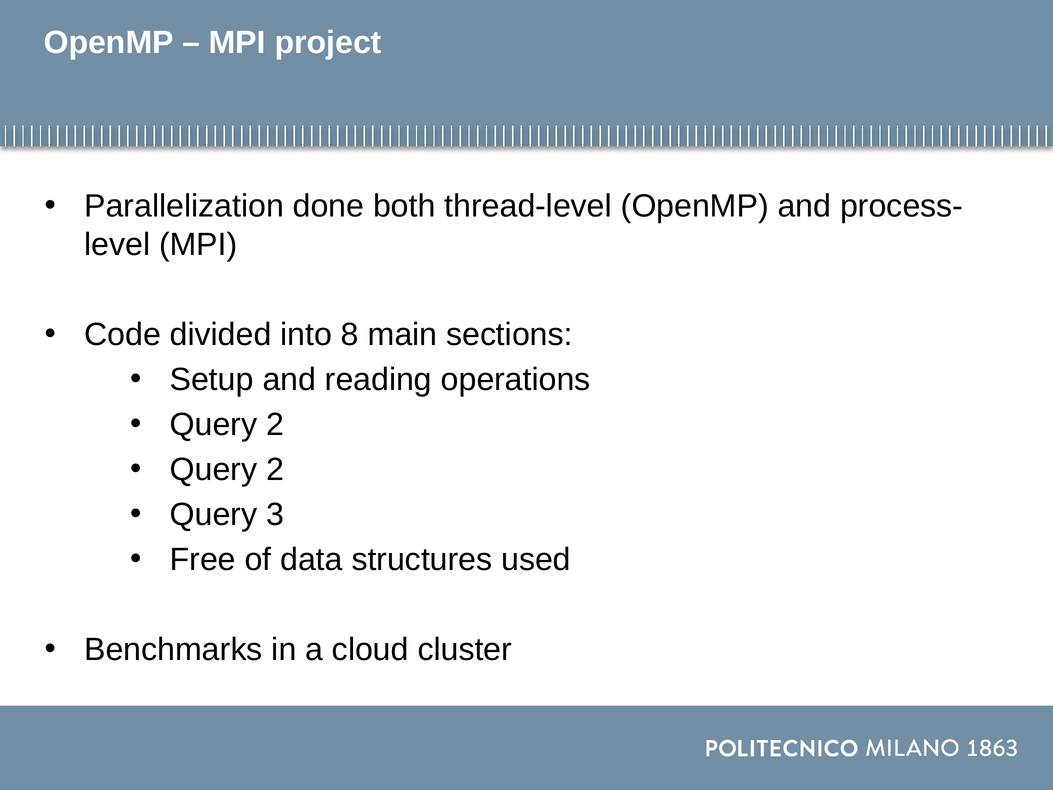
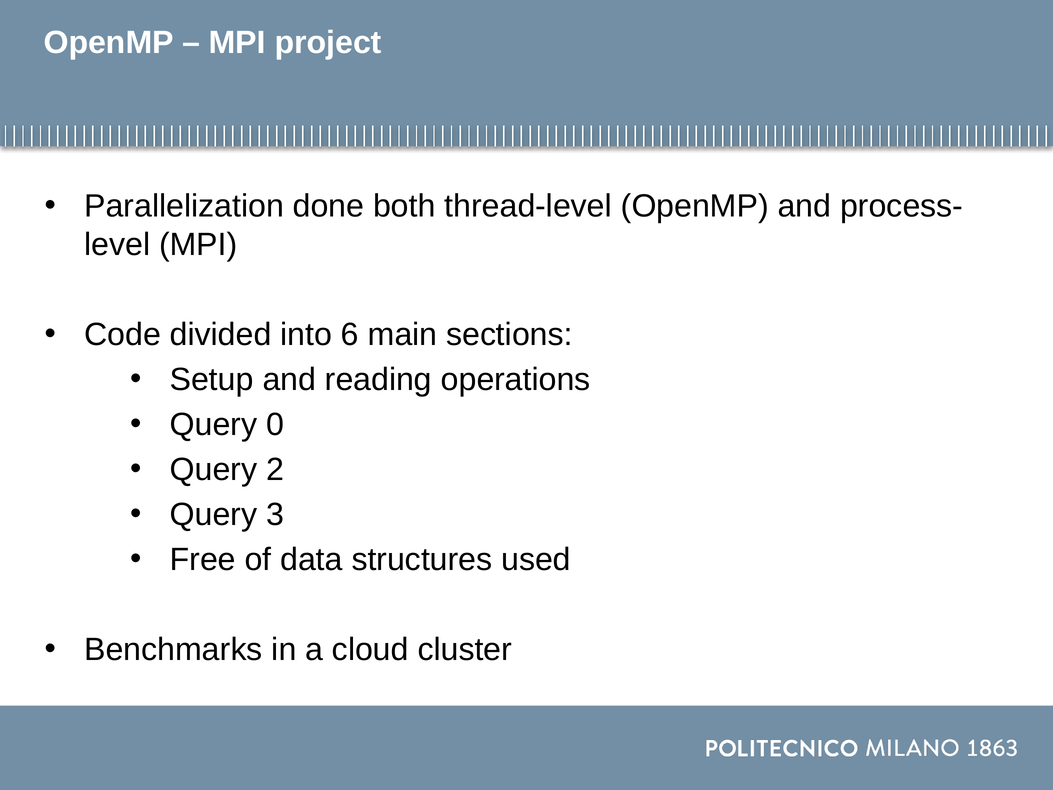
8: 8 -> 6 (350, 335)
2: 2 -> 0 (275, 425)
